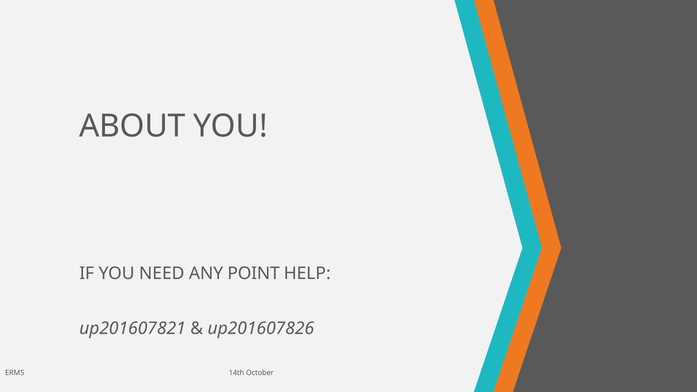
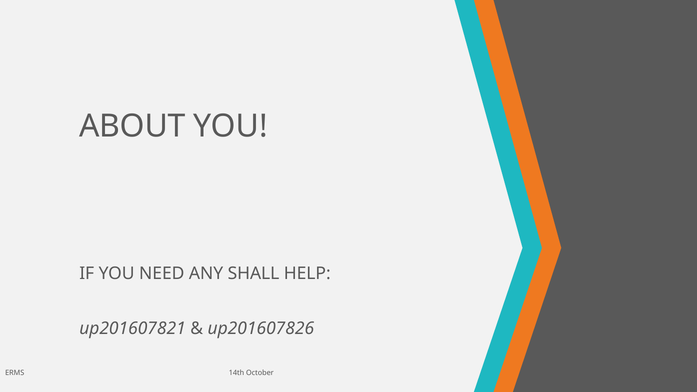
POINT: POINT -> SHALL (254, 273)
